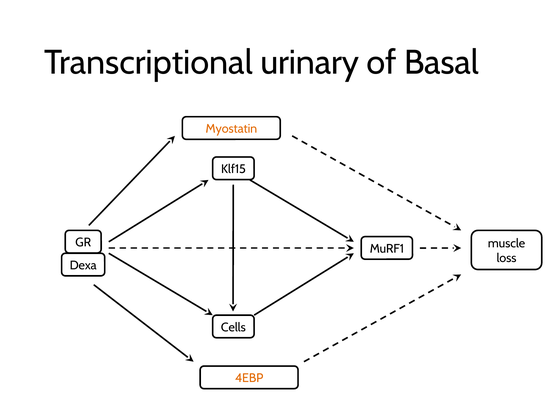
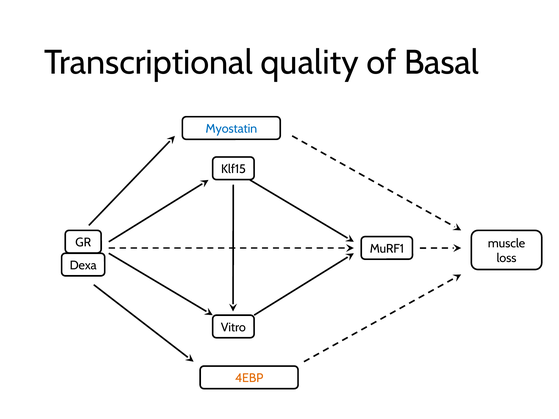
urinary: urinary -> quality (310, 63)
Myostatin colour: orange -> blue (231, 129)
Cells: Cells -> Vitro (233, 327)
